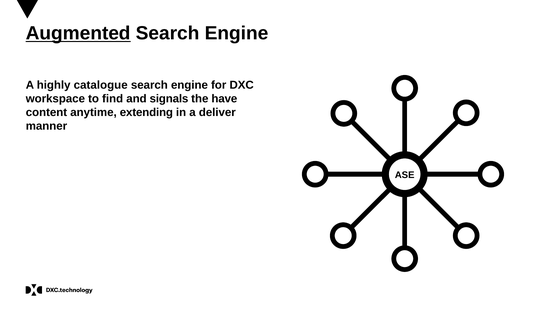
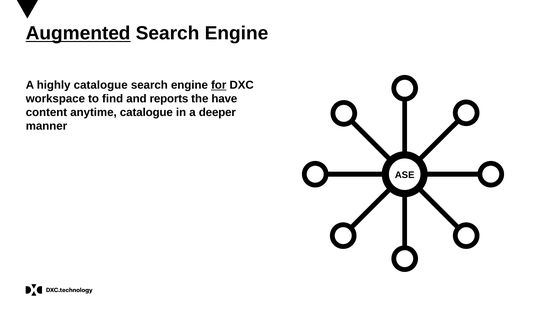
for underline: none -> present (219, 85)
signals: signals -> reports (169, 99)
anytime extending: extending -> catalogue (146, 113)
deliver: deliver -> deeper (217, 113)
